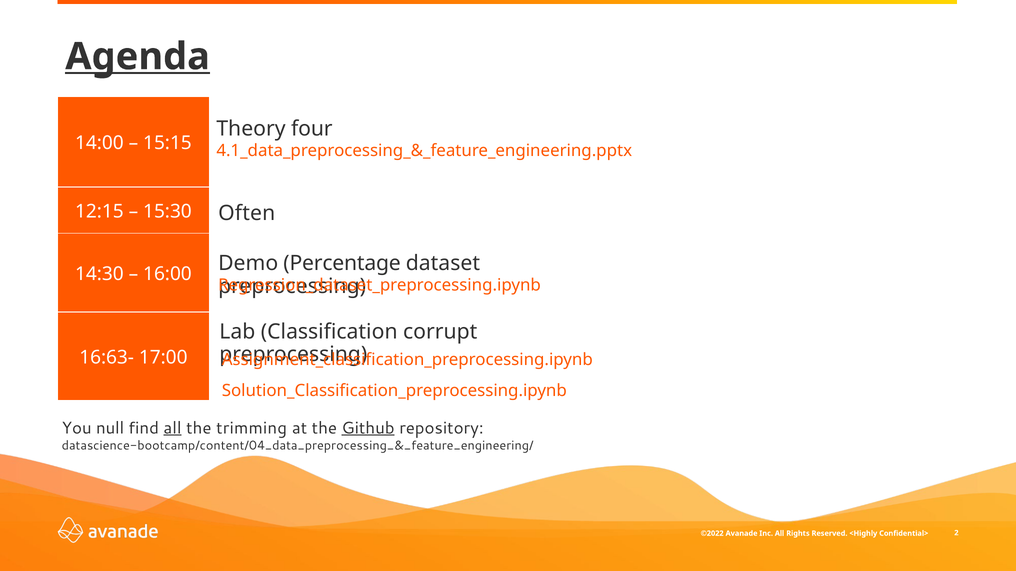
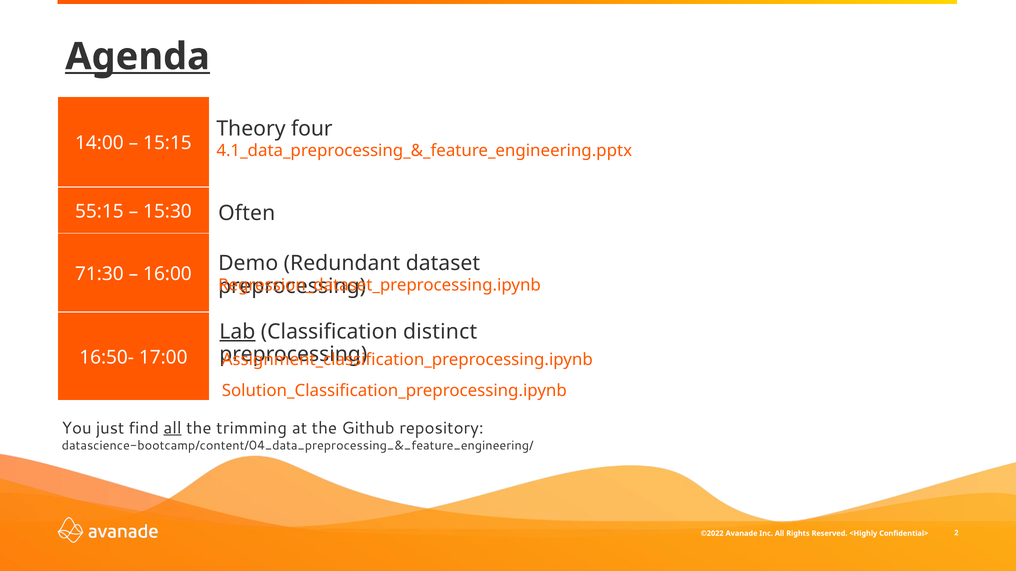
12:15: 12:15 -> 55:15 (99, 211)
Percentage: Percentage -> Redundant (342, 264)
14:30: 14:30 -> 71:30 (99, 274)
Lab underline: none -> present (237, 332)
corrupt: corrupt -> distinct (440, 332)
16:63-: 16:63- -> 16:50- (107, 358)
null: null -> just (110, 428)
Github underline: present -> none (368, 428)
